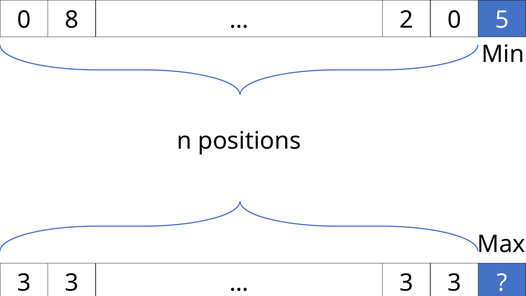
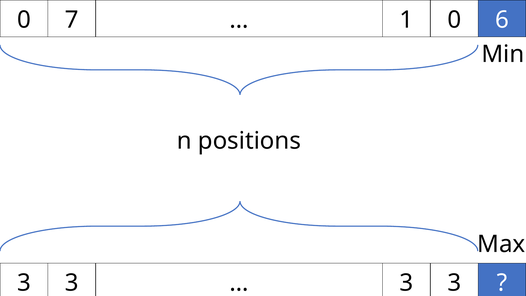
8: 8 -> 7 (72, 20)
2: 2 -> 1 (406, 20)
5: 5 -> 6 (502, 20)
